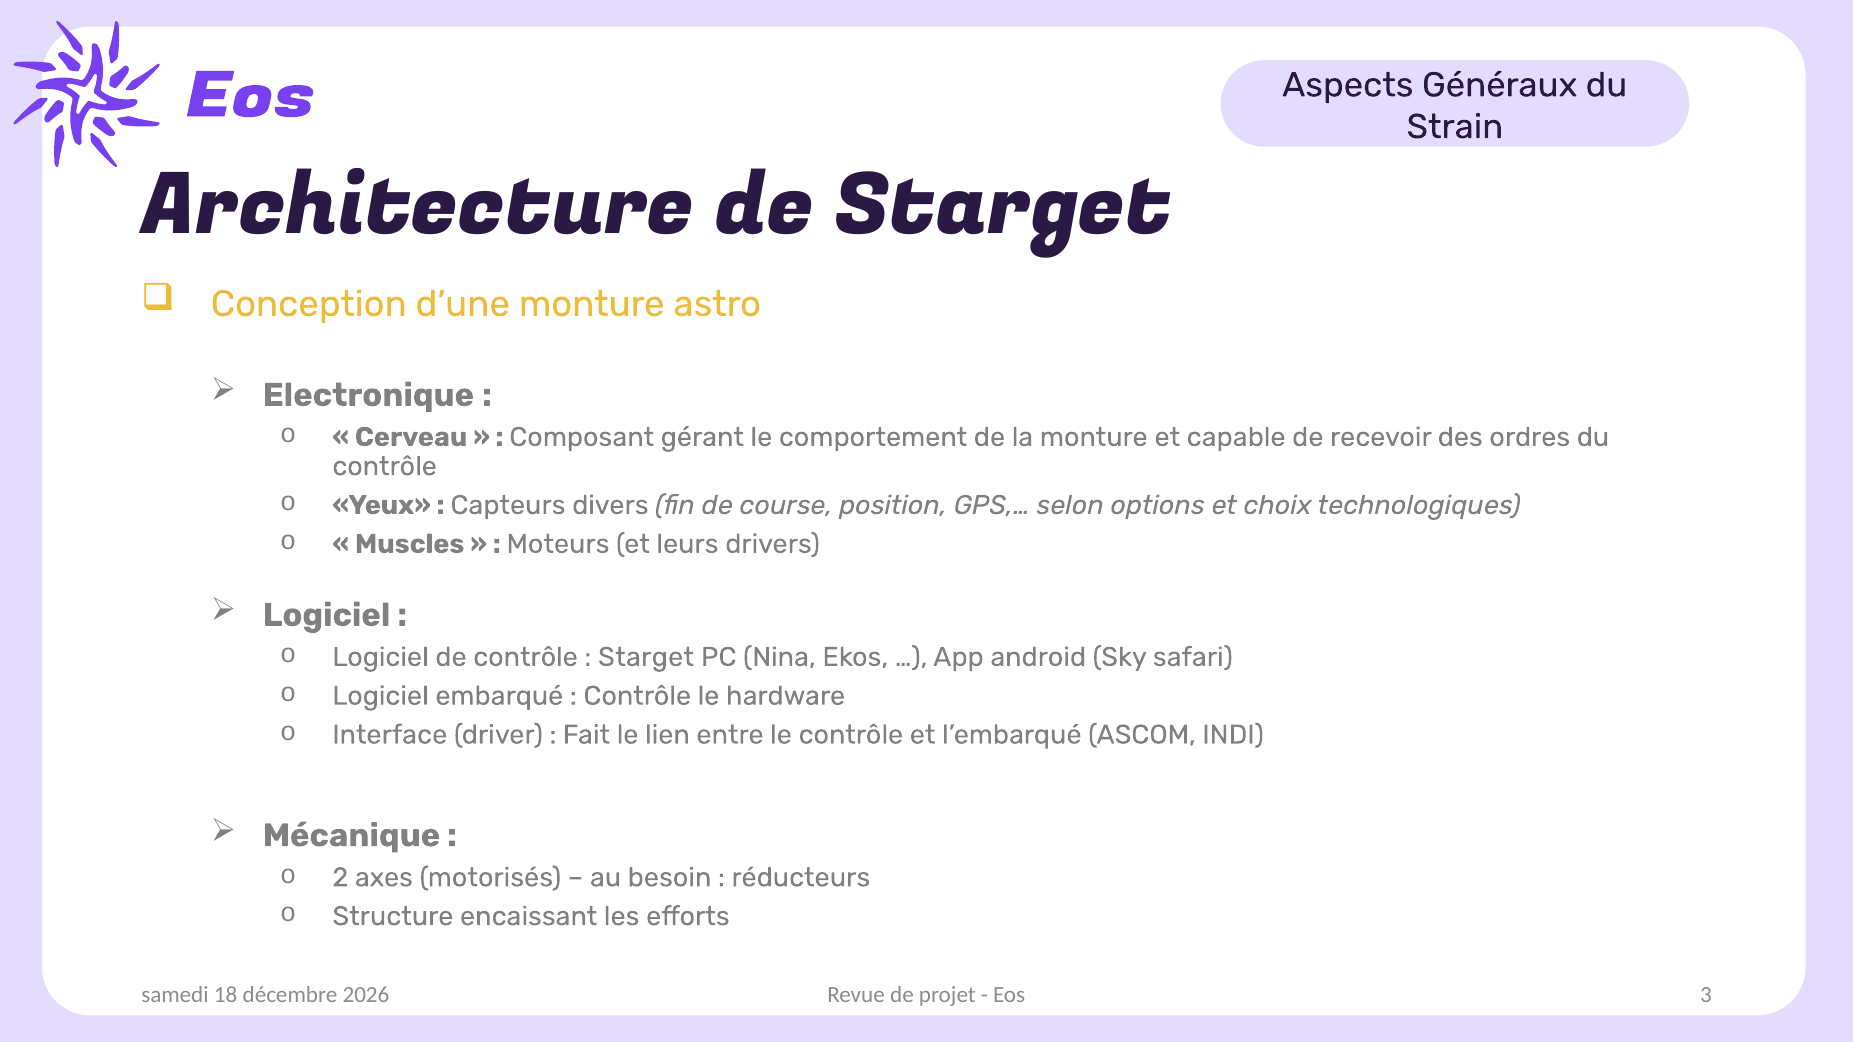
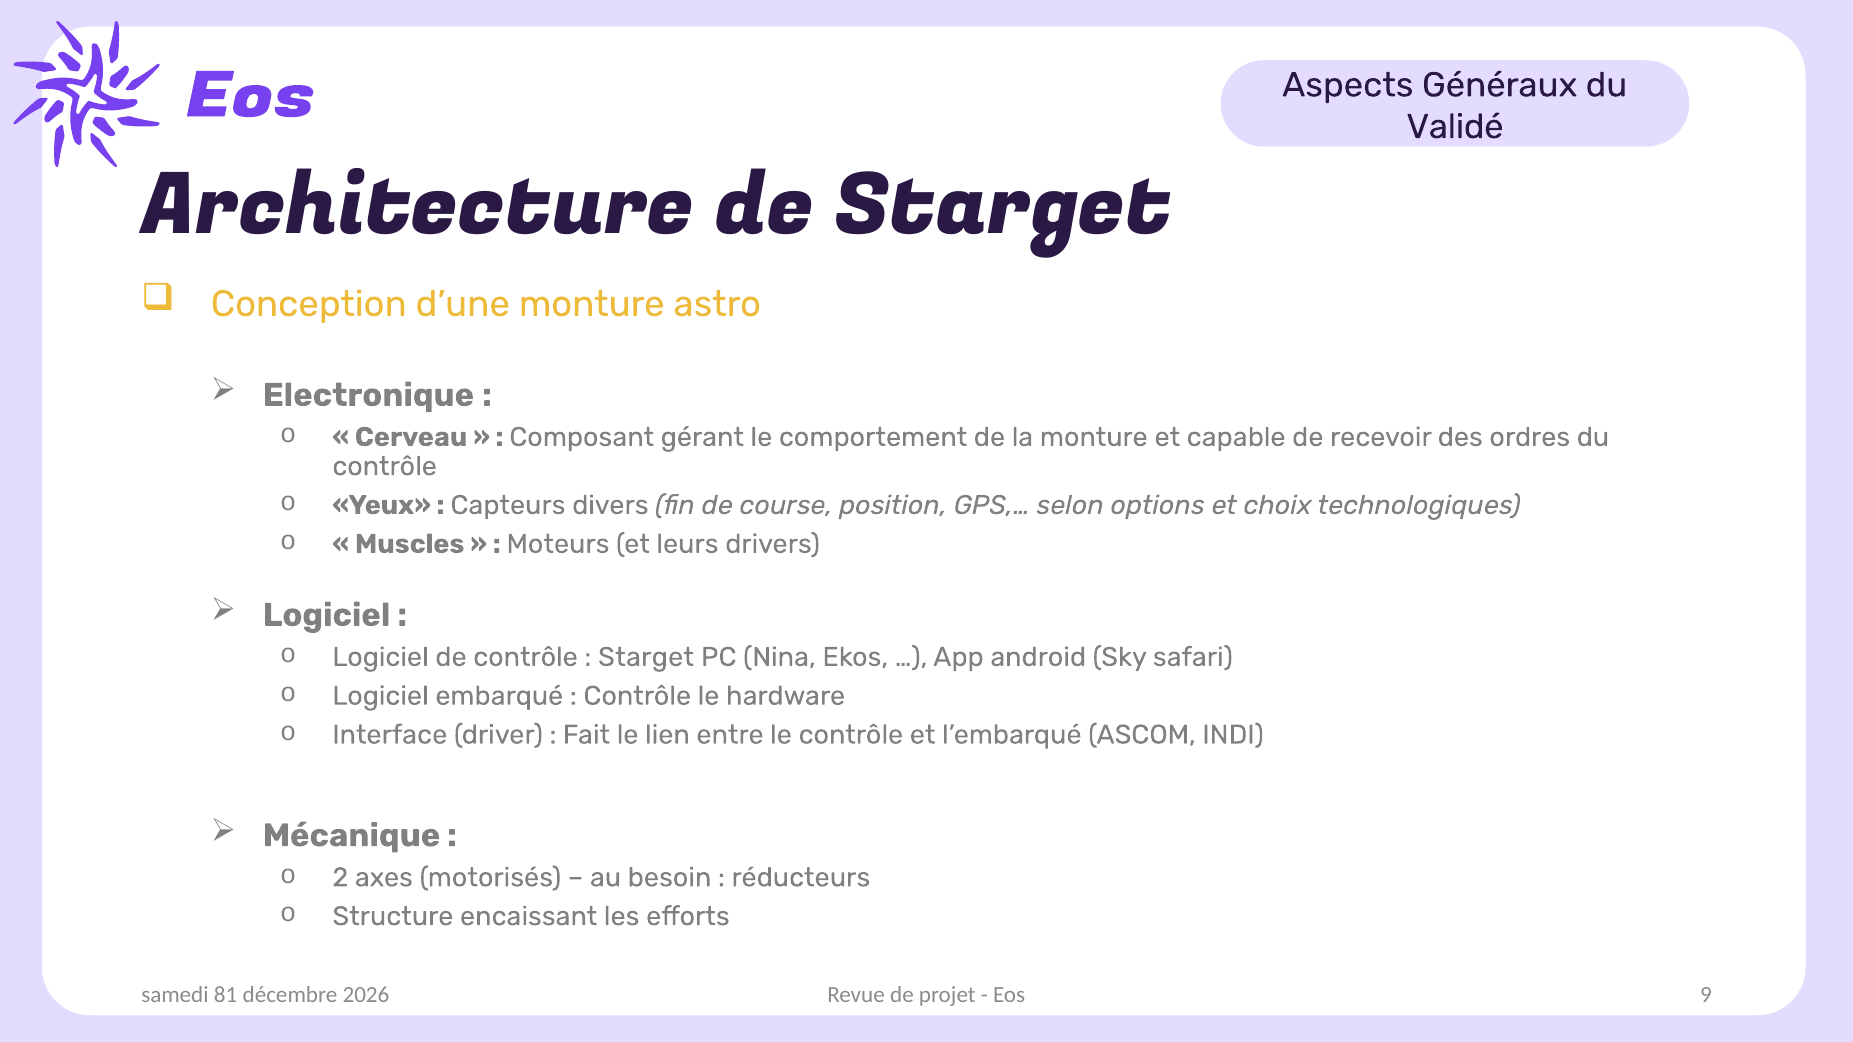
Strain: Strain -> Validé (1455, 127)
18: 18 -> 81 (226, 995)
3: 3 -> 9 (1706, 995)
